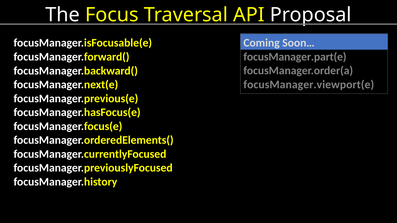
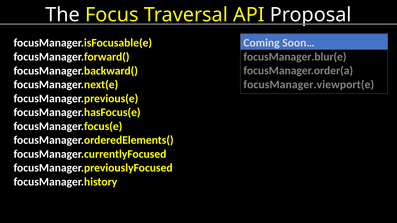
focusManager.part(e: focusManager.part(e -> focusManager.blur(e (295, 57)
